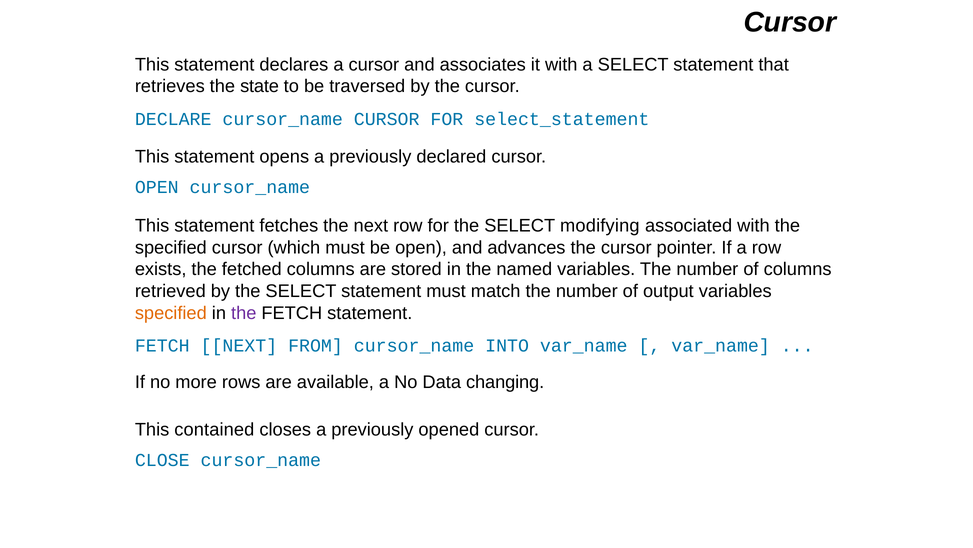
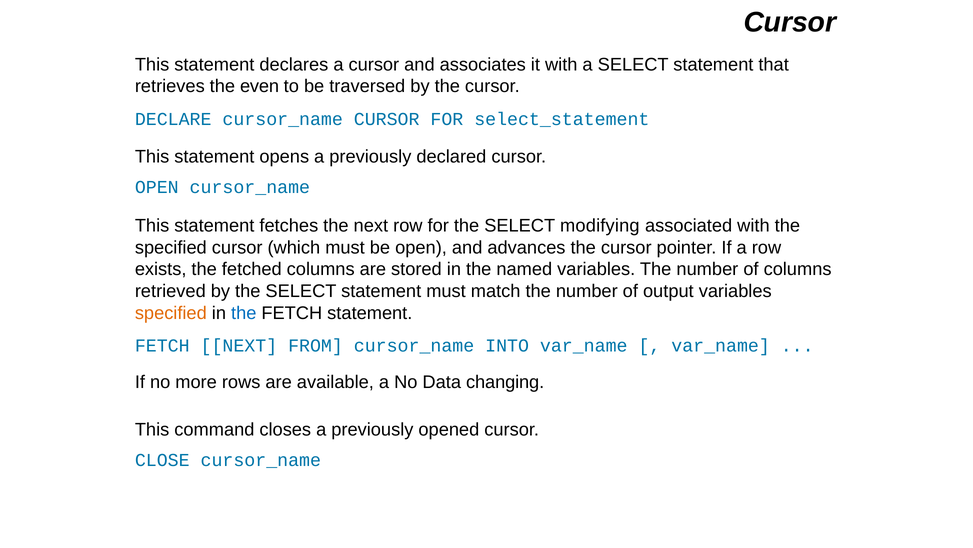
state: state -> even (260, 86)
the colour: purple -> blue (244, 313)
contained: contained -> command (214, 429)
